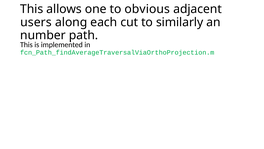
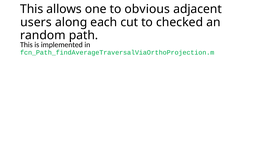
similarly: similarly -> checked (180, 22)
number: number -> random (43, 35)
